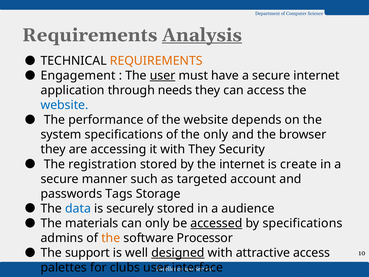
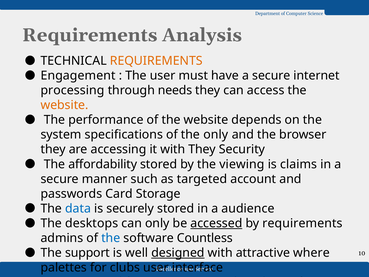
Analysis underline: present -> none (202, 35)
user underline: present -> none (163, 75)
application: application -> processing (73, 90)
website colour: blue -> orange (65, 105)
The registration: registration -> affordability (103, 164)
the internet: internet -> viewing (242, 164)
create: create -> claims (299, 164)
Tags: Tags -> Card (119, 194)
materials: materials -> desktops (92, 223)
by specifications: specifications -> requirements (302, 223)
the colour: orange -> blue (111, 238)
Processor: Processor -> Countless (205, 238)
attractive access: access -> where (311, 253)
